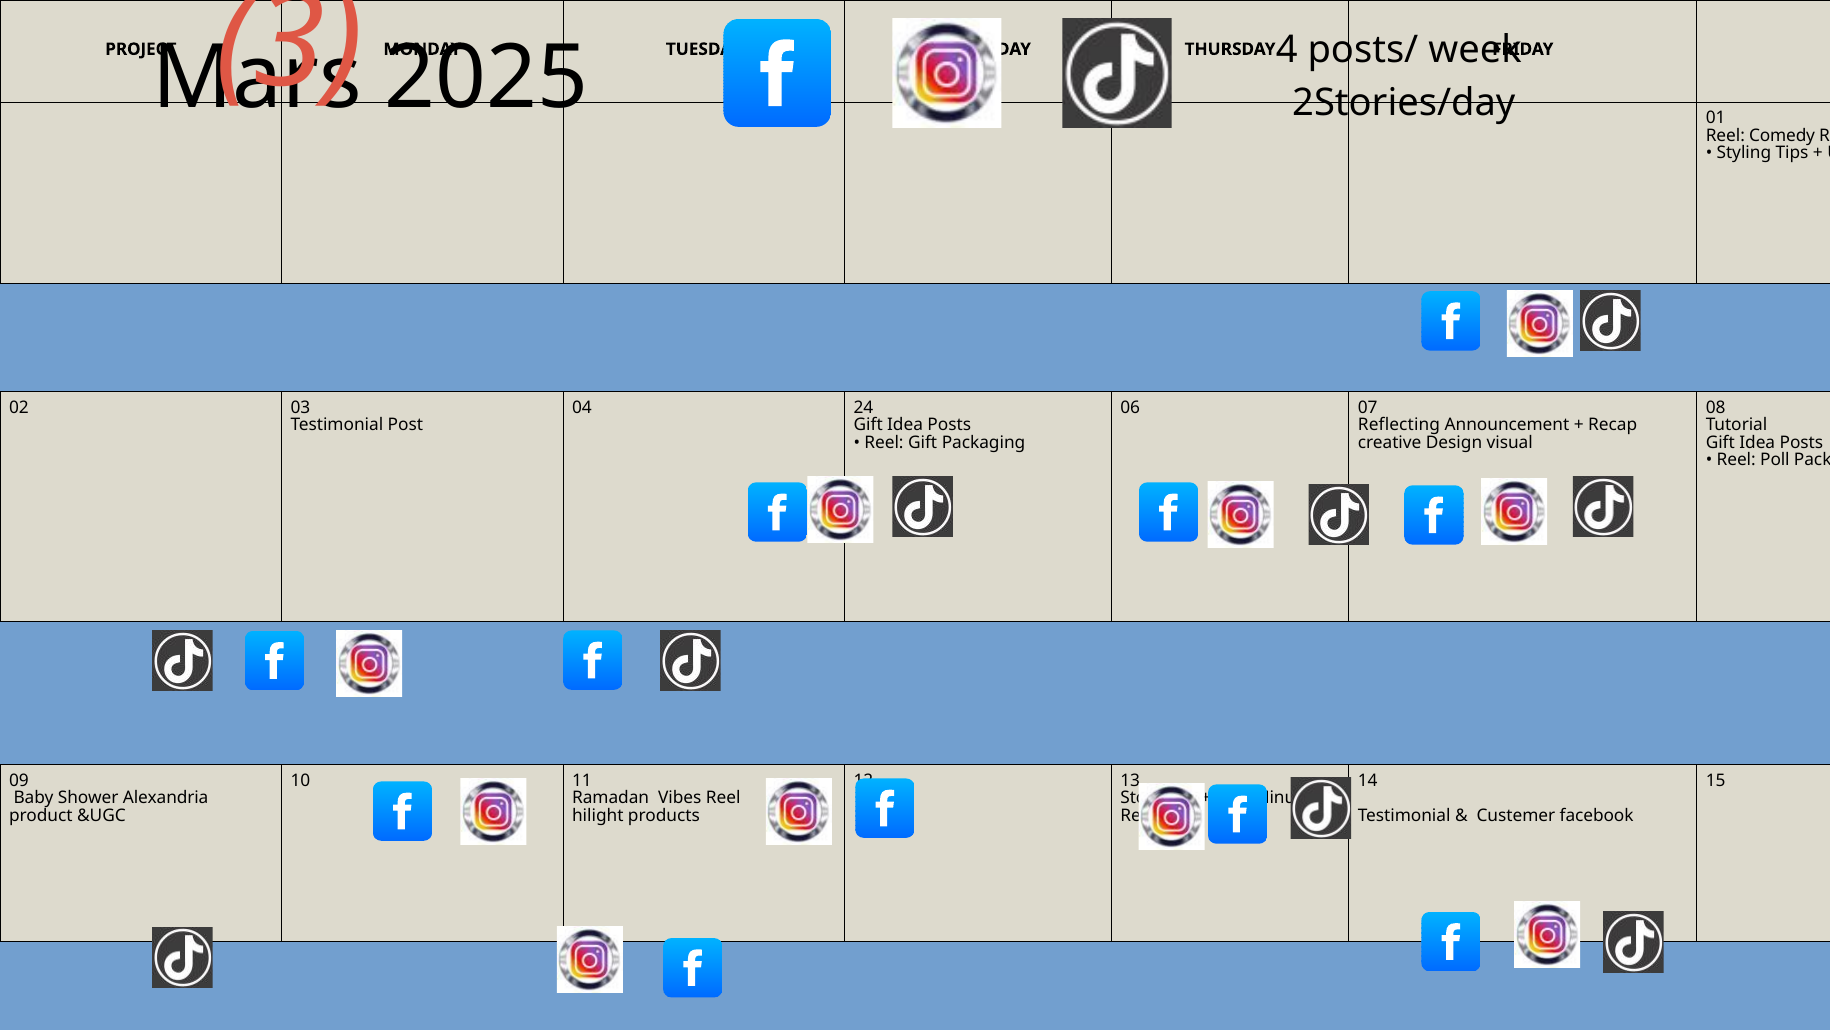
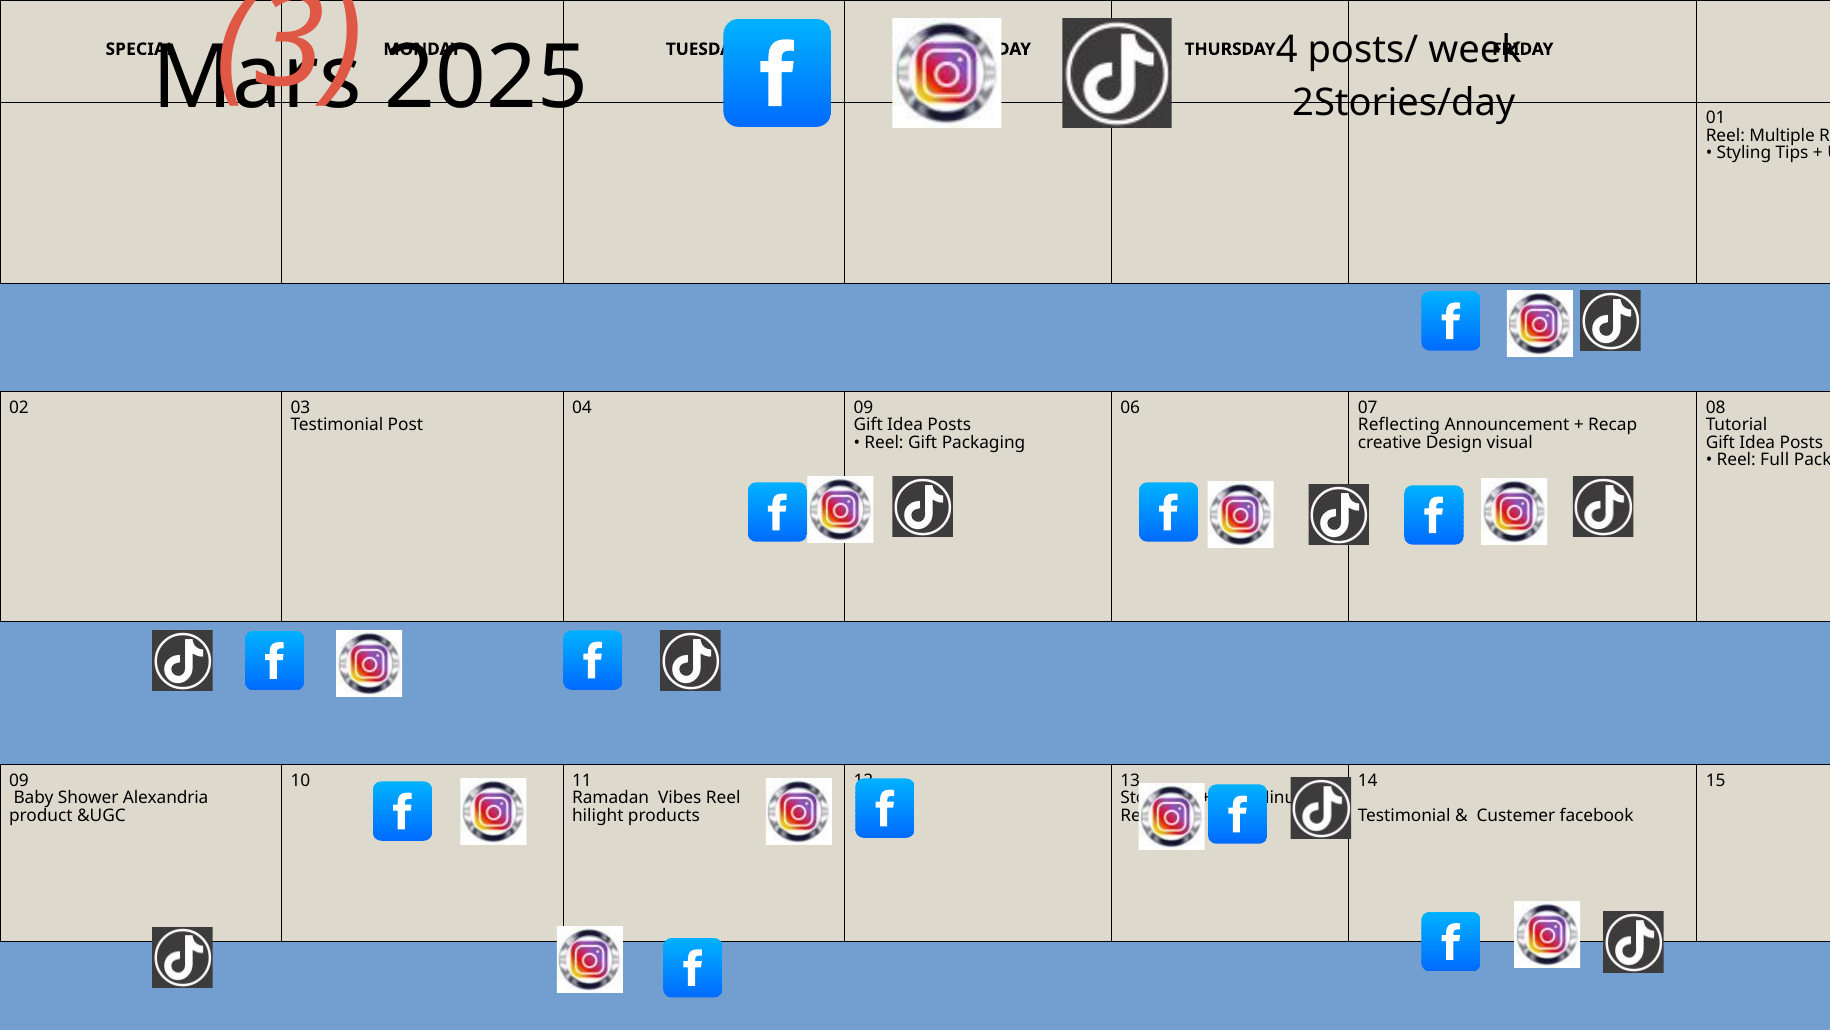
PROJECT: PROJECT -> SPECIAL (141, 49)
Comedy: Comedy -> Multiple (1782, 136)
04 24: 24 -> 09 (864, 407)
Reel Poll: Poll -> Full (1775, 460)
